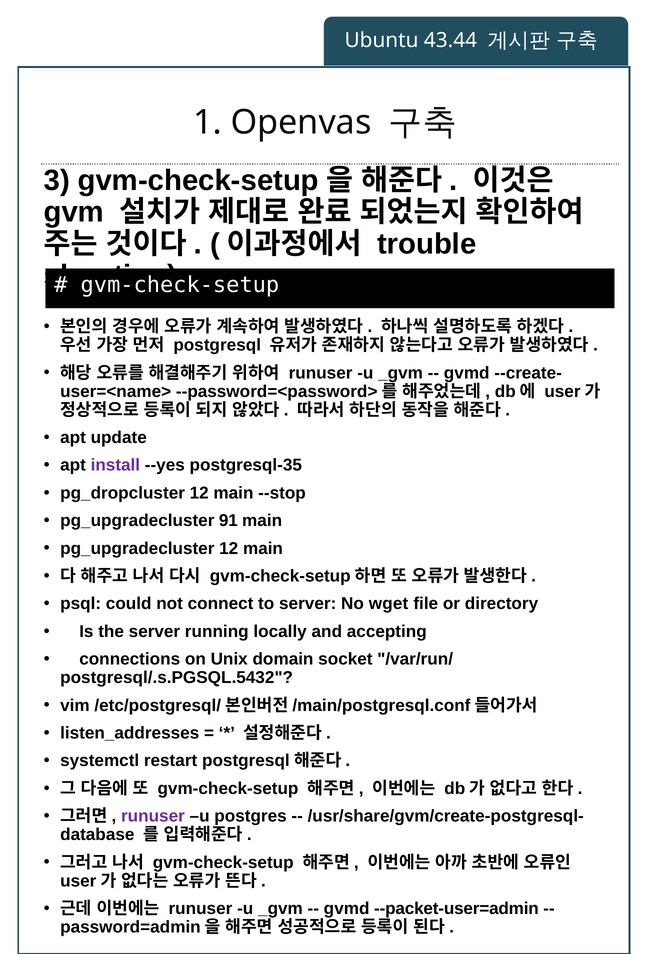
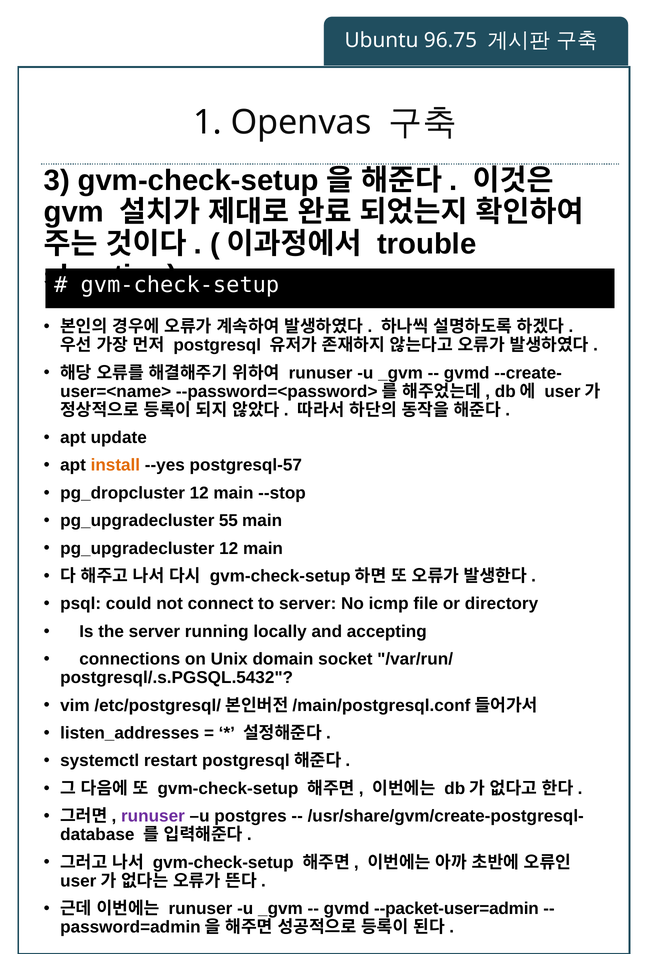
43.44: 43.44 -> 96.75 (450, 40)
install colour: purple -> orange (115, 465)
postgresql-35: postgresql-35 -> postgresql-57 (246, 465)
91: 91 -> 55 (228, 520)
wget: wget -> icmp (389, 603)
